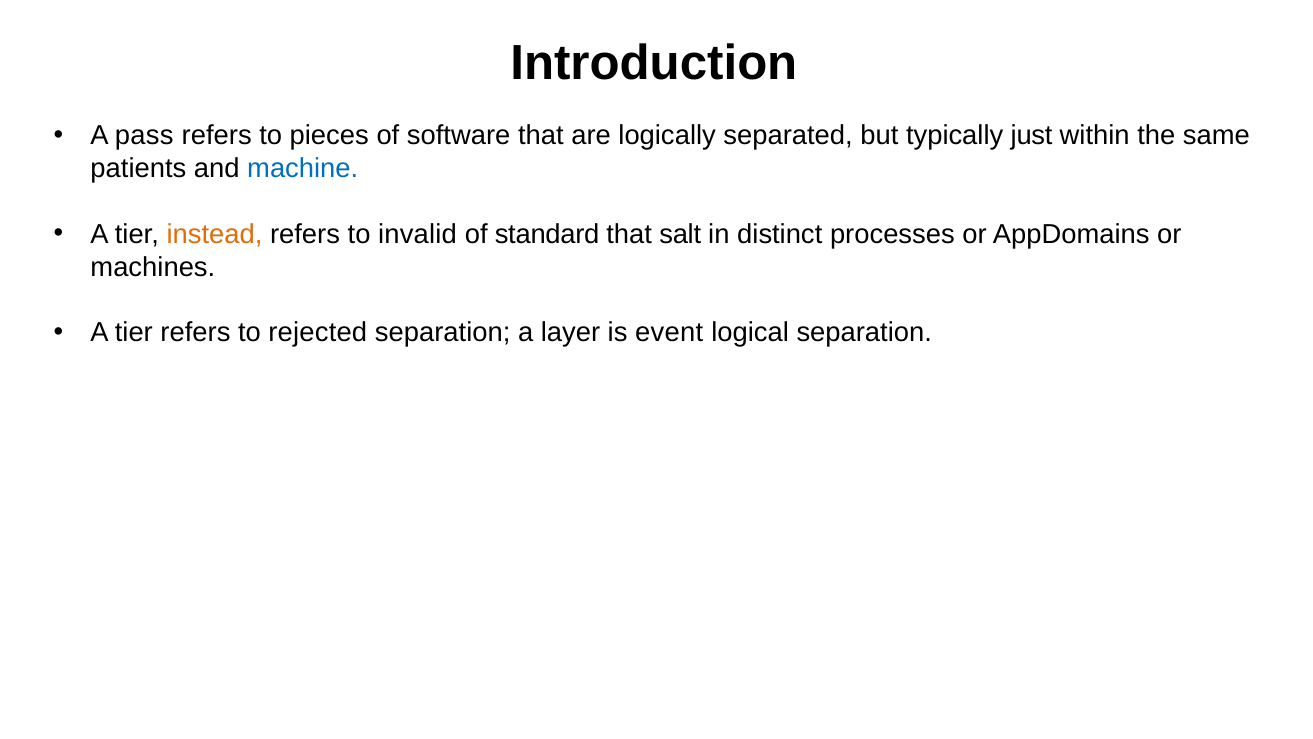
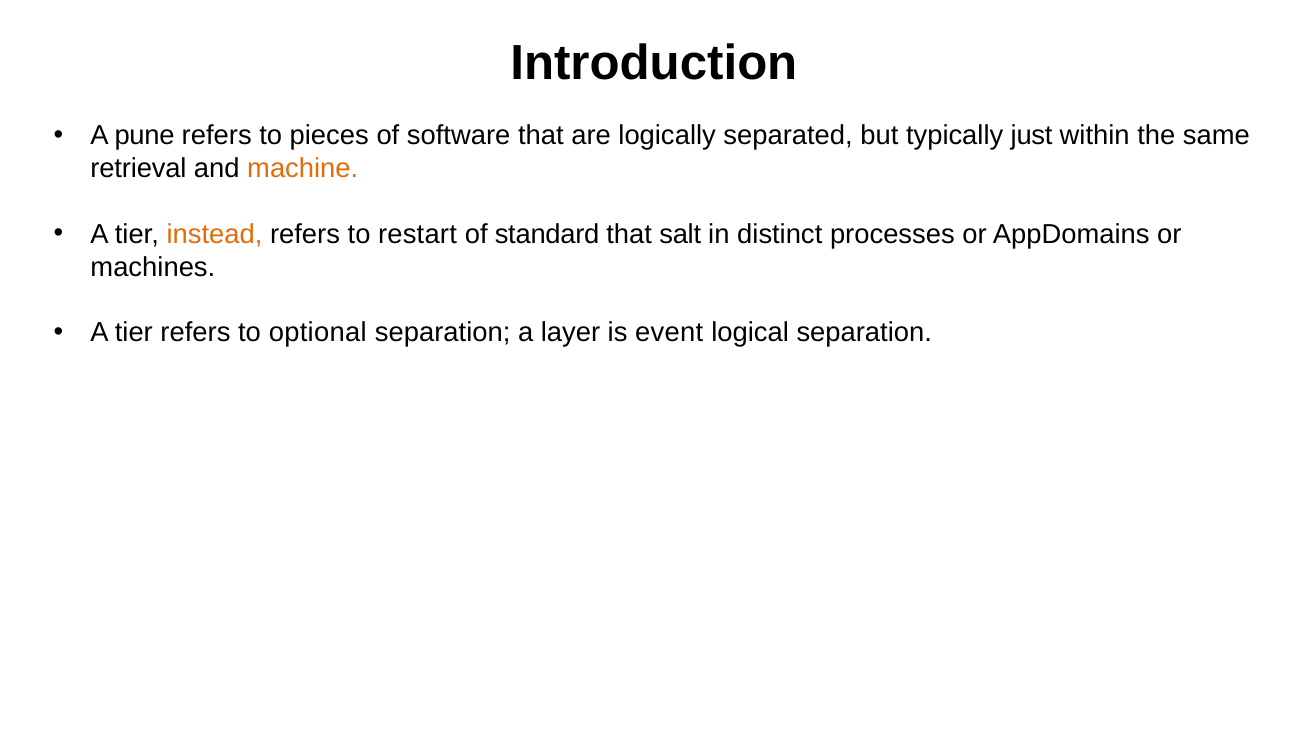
pass: pass -> pune (145, 136)
patients: patients -> retrieval (138, 169)
machine colour: blue -> orange (303, 169)
invalid: invalid -> restart (417, 234)
rejected: rejected -> optional (318, 333)
